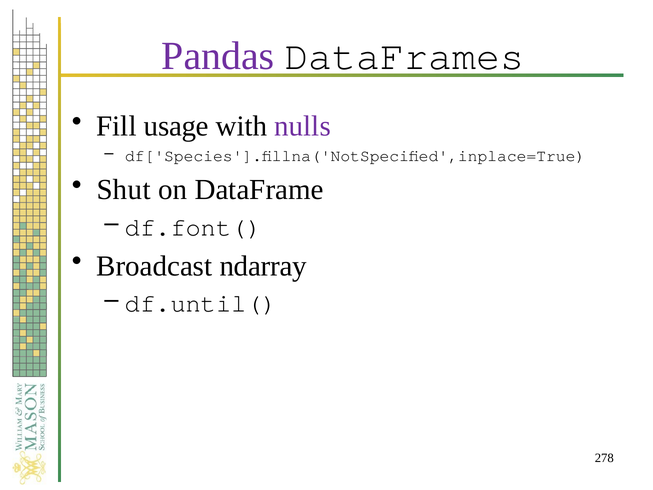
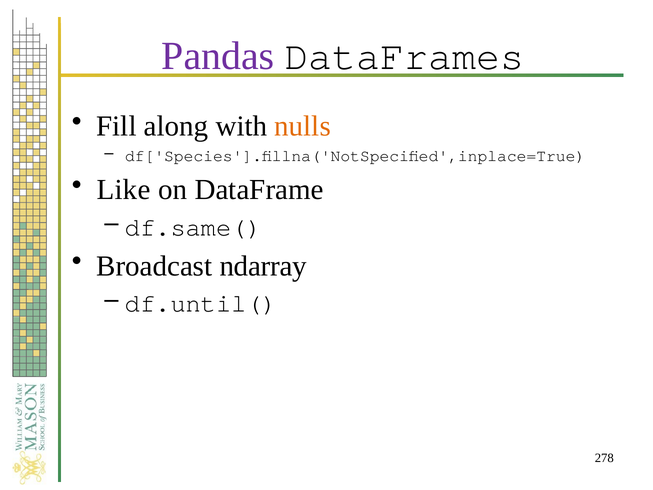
usage: usage -> along (176, 126)
nulls colour: purple -> orange (303, 126)
Shut: Shut -> Like (124, 190)
df.font(: df.font( -> df.same( (193, 227)
